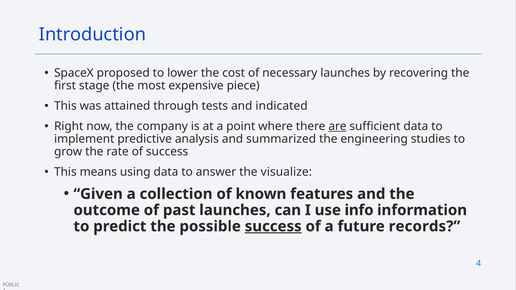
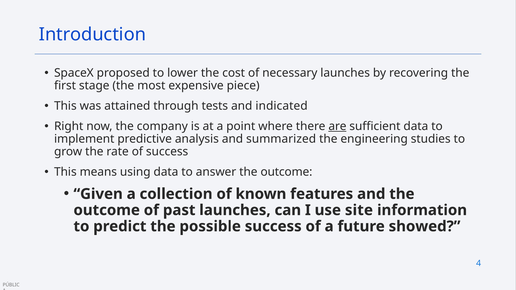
answer the visualize: visualize -> outcome (286, 172)
info: info -> site (359, 210)
success underline: present -> none (273, 227)
records: records -> showed (425, 227)
